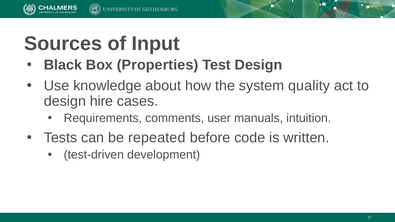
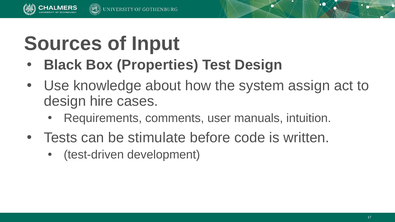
quality: quality -> assign (309, 86)
repeated: repeated -> stimulate (157, 138)
